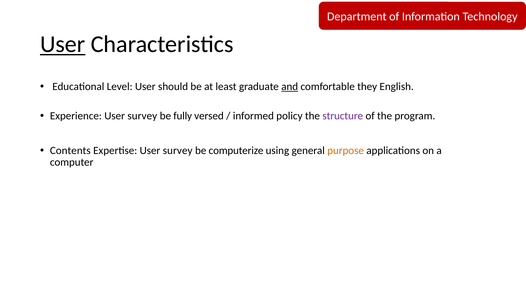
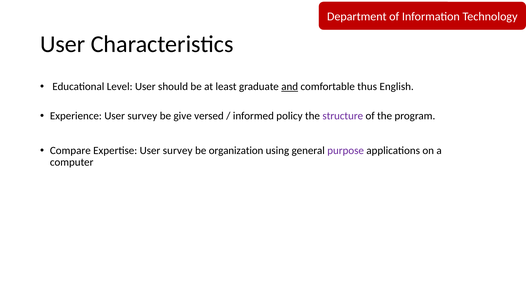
User underline: present -> none (63, 44)
they: they -> thus (367, 87)
fully: fully -> give (183, 116)
Contents: Contents -> Compare (70, 150)
computerize: computerize -> organization (236, 150)
purpose colour: orange -> purple (346, 150)
